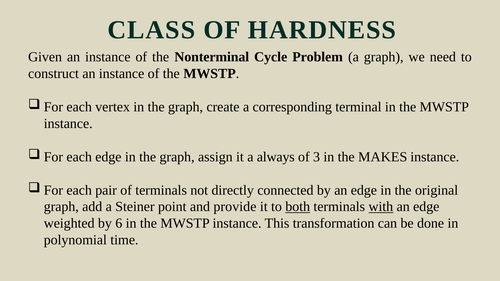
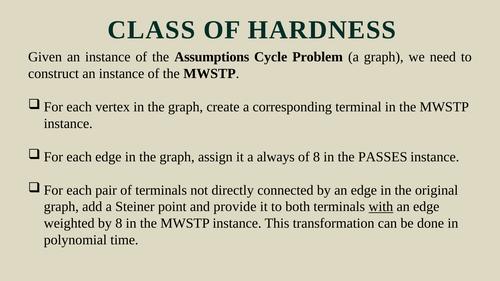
Nonterminal: Nonterminal -> Assumptions (212, 57)
of 3: 3 -> 8 (317, 157)
MAKES: MAKES -> PASSES (383, 157)
both underline: present -> none (298, 207)
by 6: 6 -> 8 (119, 224)
